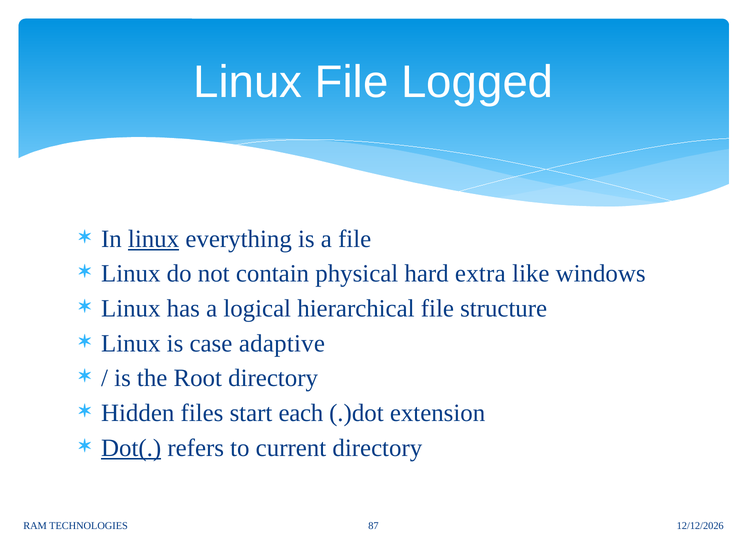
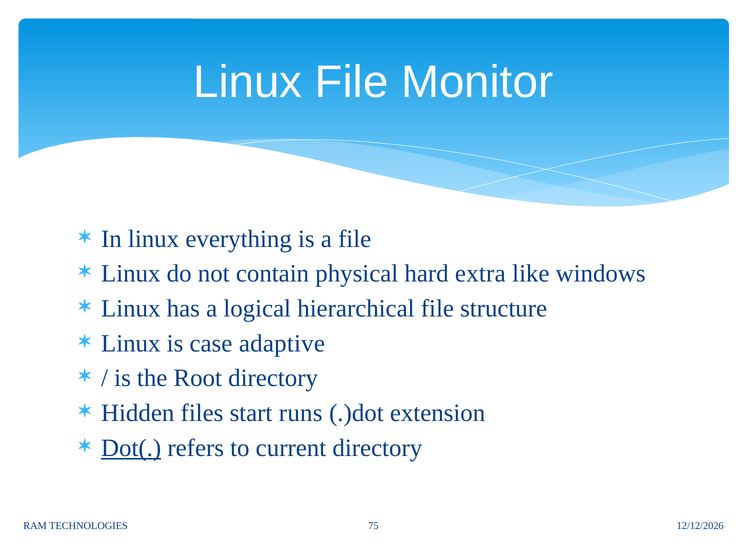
Logged: Logged -> Monitor (477, 82)
linux underline: present -> none (154, 239)
each: each -> runs (301, 413)
87: 87 -> 75 (373, 526)
